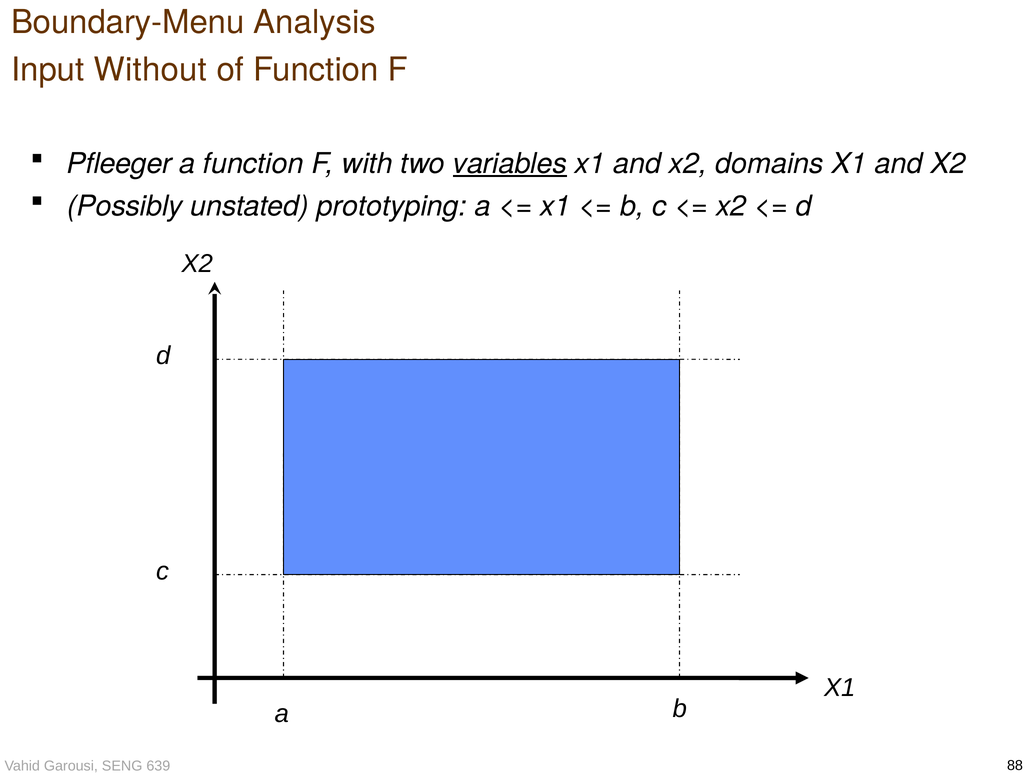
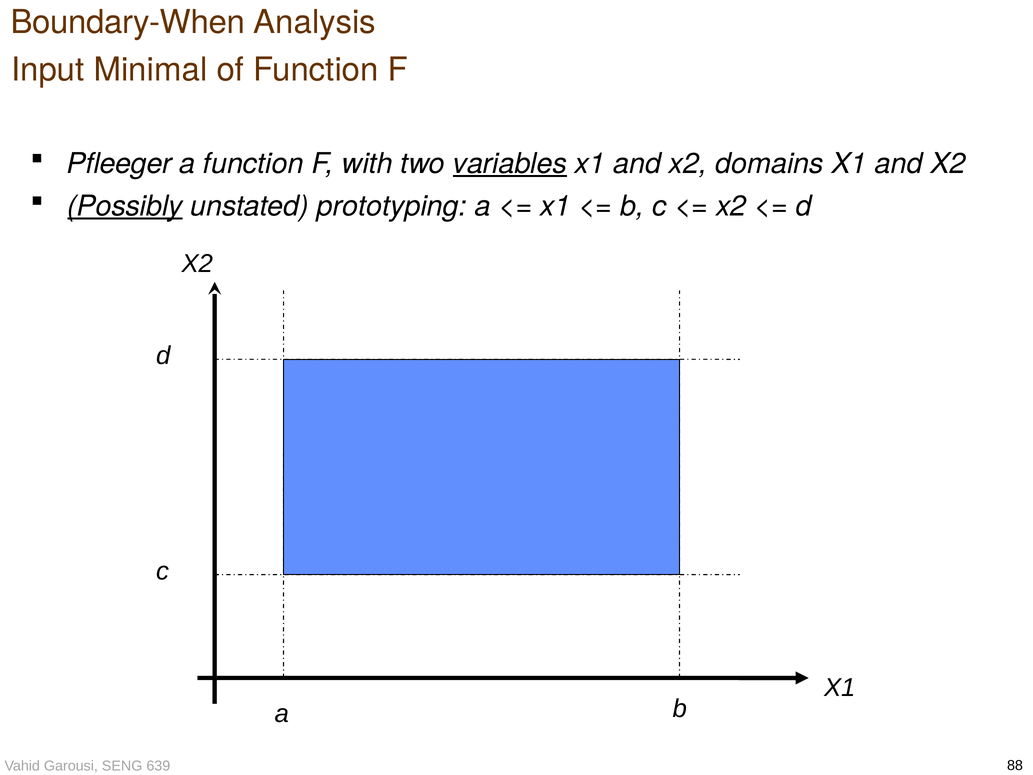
Boundary-Menu: Boundary-Menu -> Boundary-When (128, 22)
Without: Without -> Minimal (150, 70)
Possibly underline: none -> present (125, 206)
